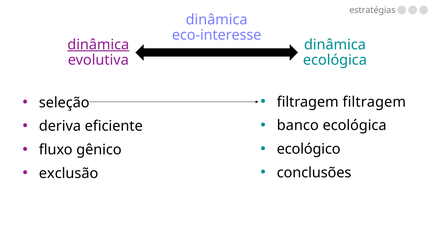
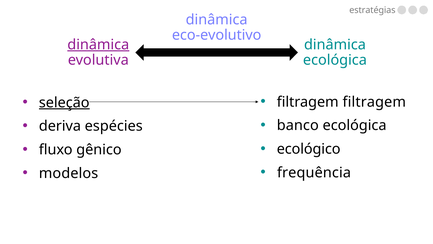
eco-interesse: eco-interesse -> eco-evolutivo (217, 35)
seleção underline: none -> present (64, 102)
eficiente: eficiente -> espécies (114, 126)
conclusões: conclusões -> frequência (314, 172)
exclusão: exclusão -> modelos (69, 173)
